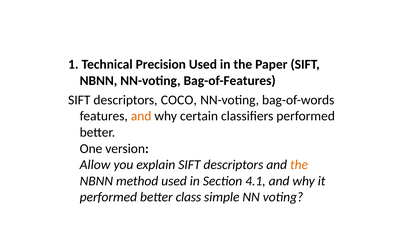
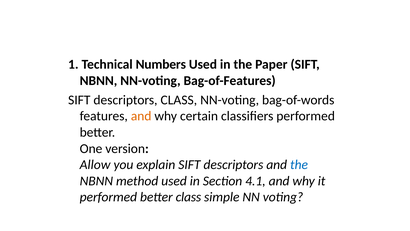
Precision: Precision -> Numbers (161, 64)
descriptors COCO: COCO -> CLASS (179, 100)
the colour: orange -> blue (299, 164)
